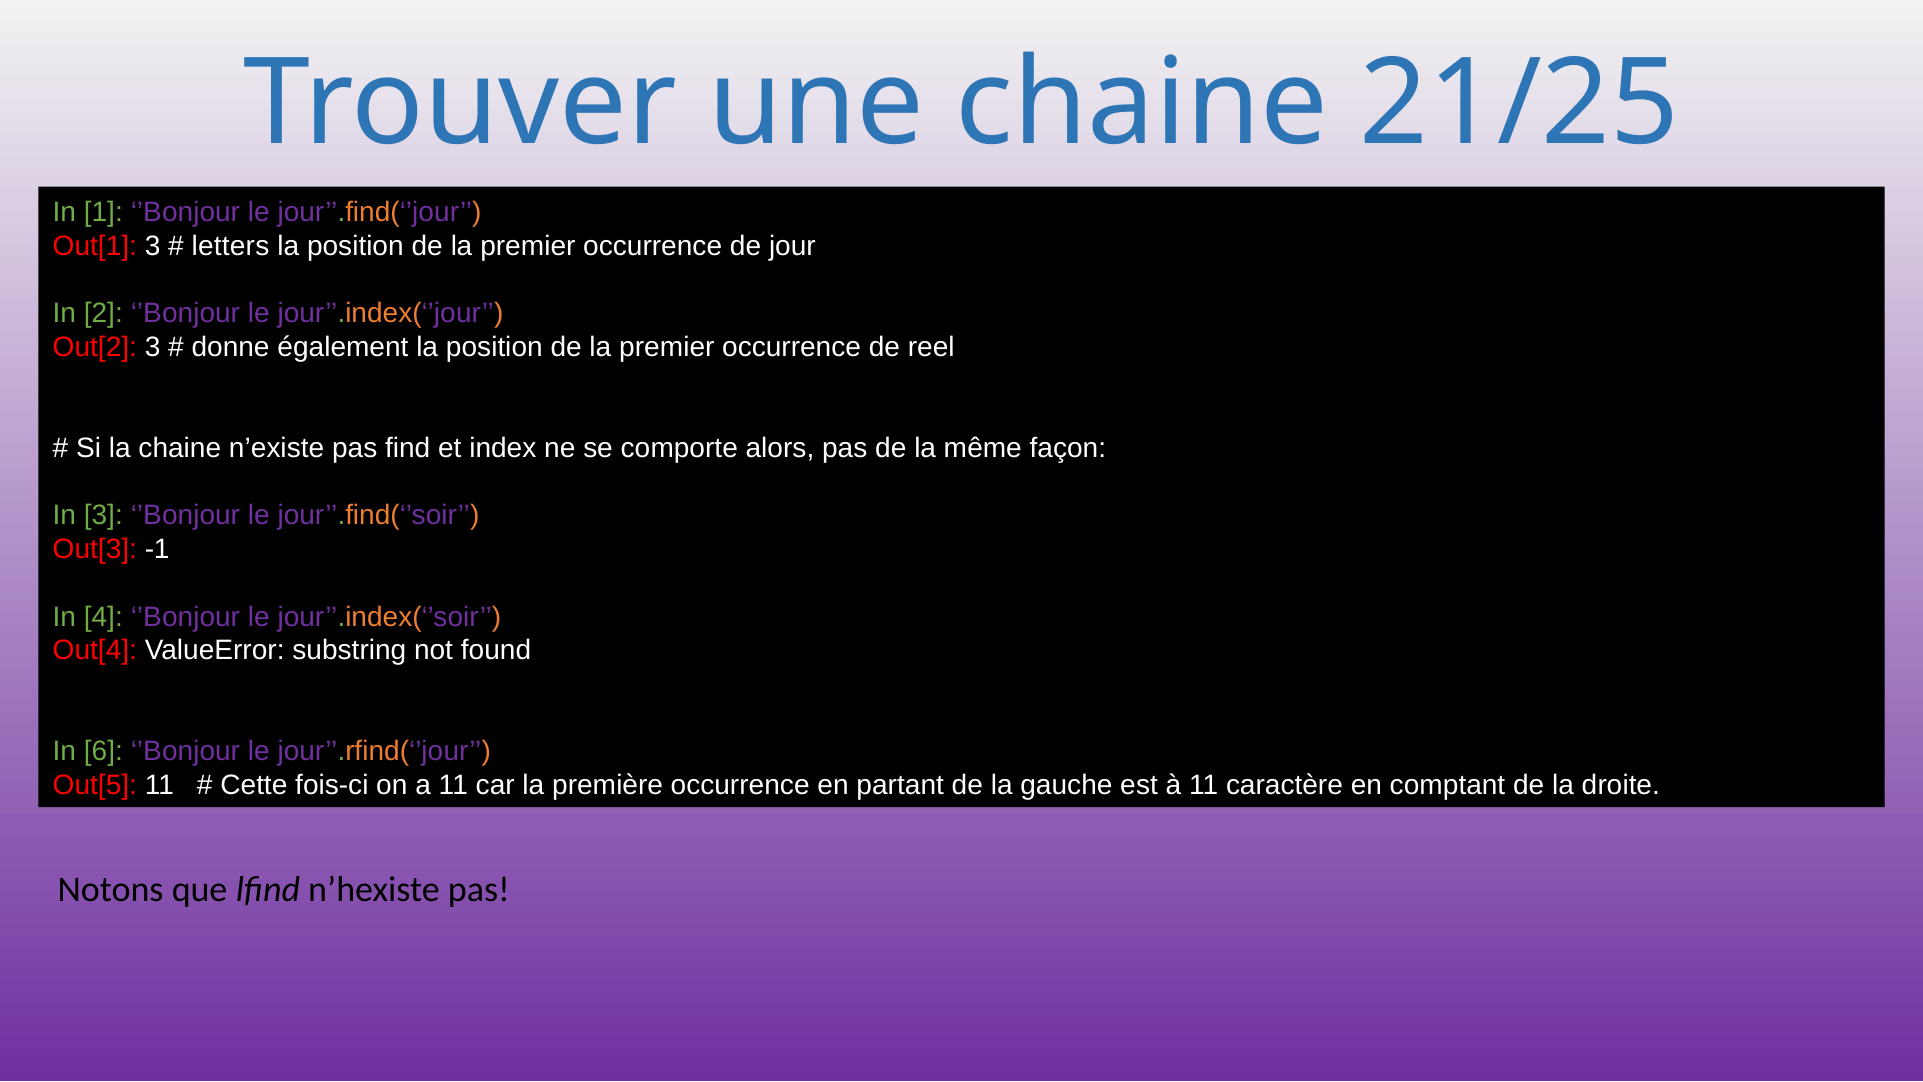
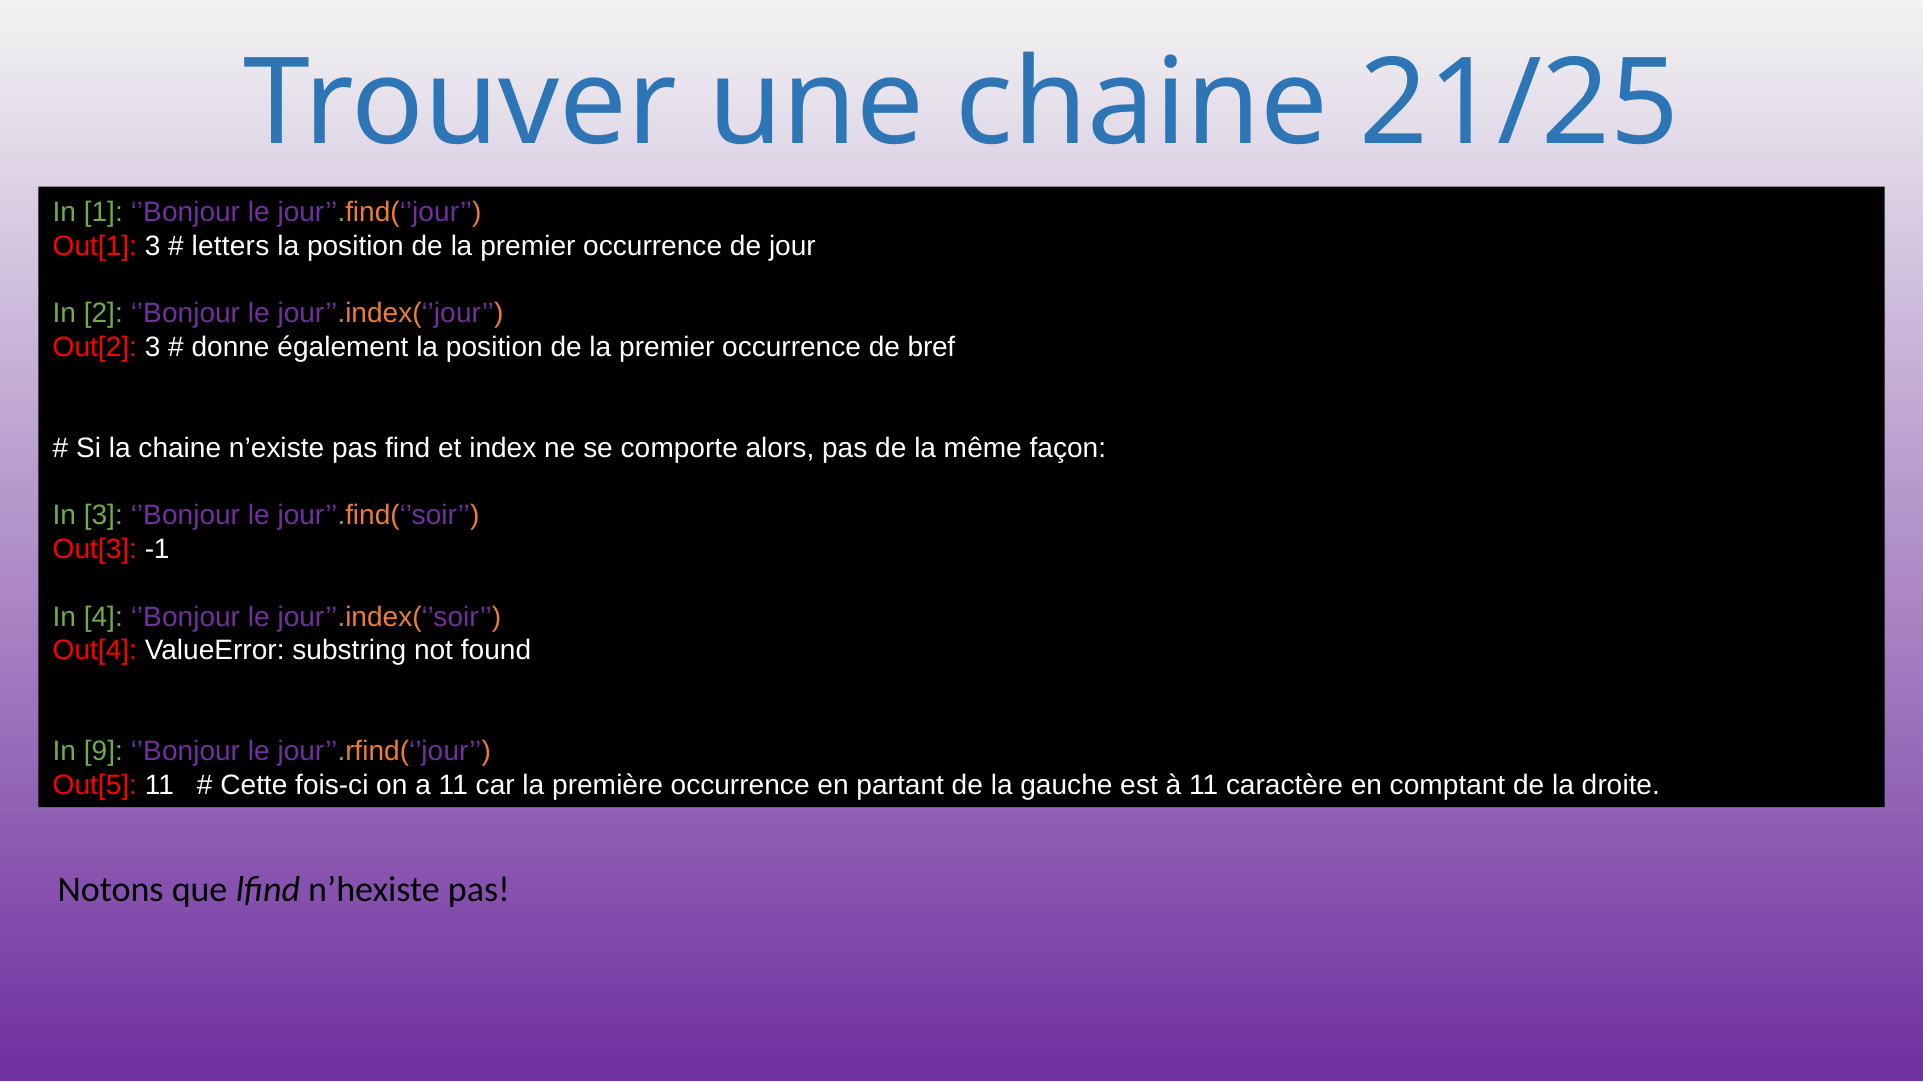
reel: reel -> bref (931, 347)
6: 6 -> 9 (103, 751)
